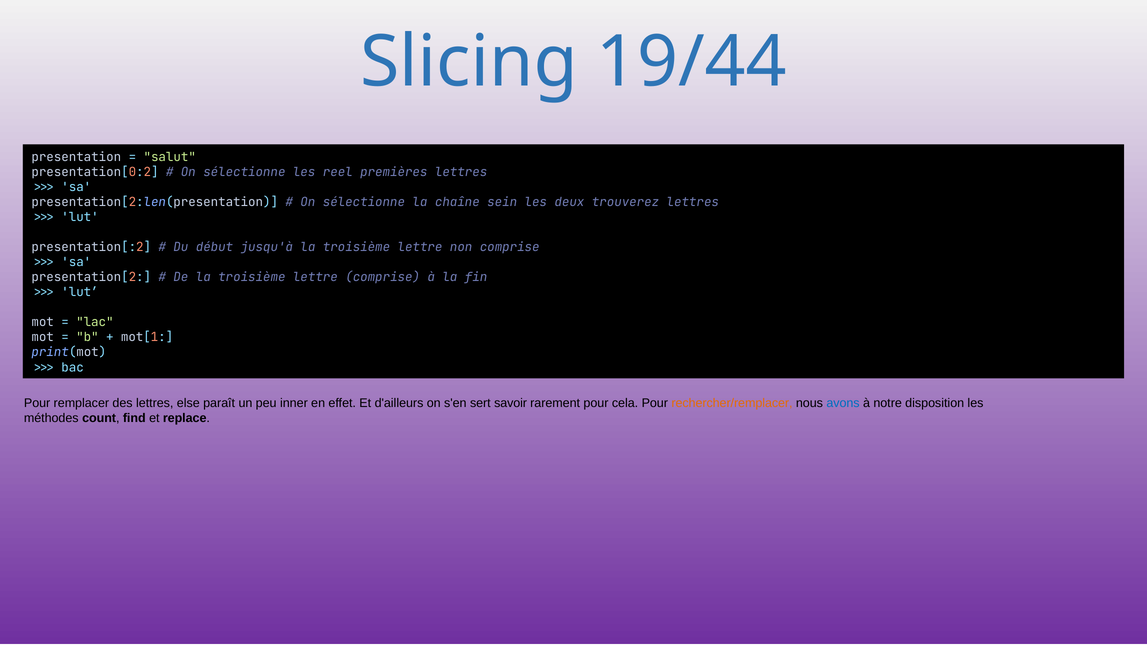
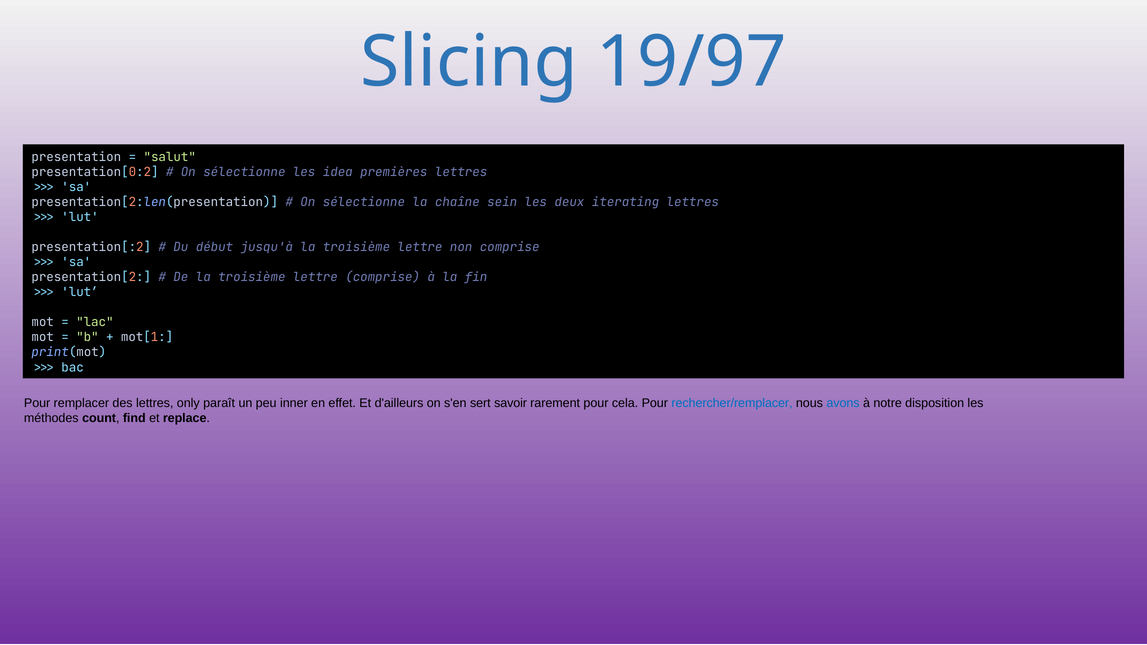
19/44: 19/44 -> 19/97 (692, 62)
reel: reel -> idea (338, 172)
trouverez: trouverez -> iterating (626, 202)
else: else -> only (188, 403)
rechercher/remplacer colour: orange -> blue (732, 403)
